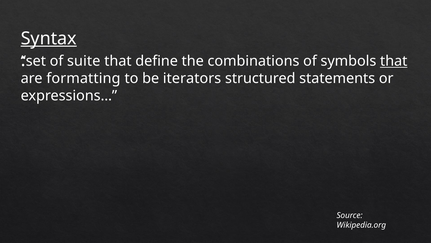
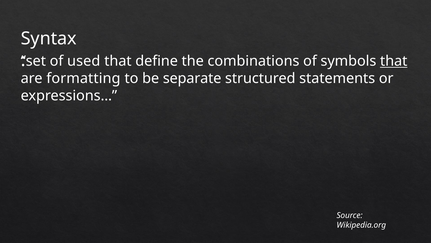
Syntax underline: present -> none (49, 38)
suite: suite -> used (84, 61)
iterators: iterators -> separate (192, 78)
